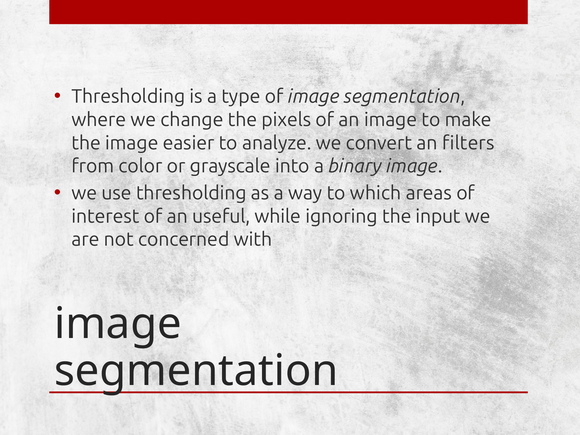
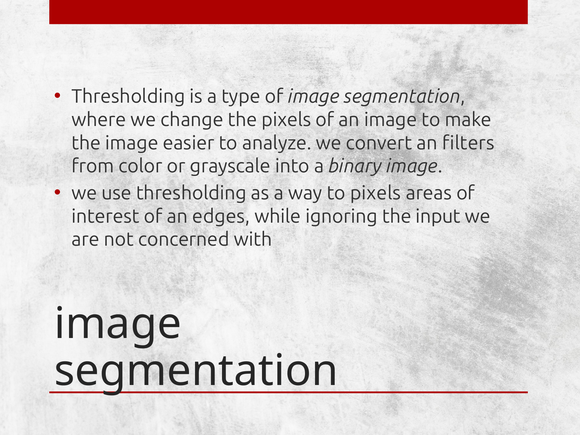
to which: which -> pixels (376, 193)
useful: useful -> edges (221, 216)
